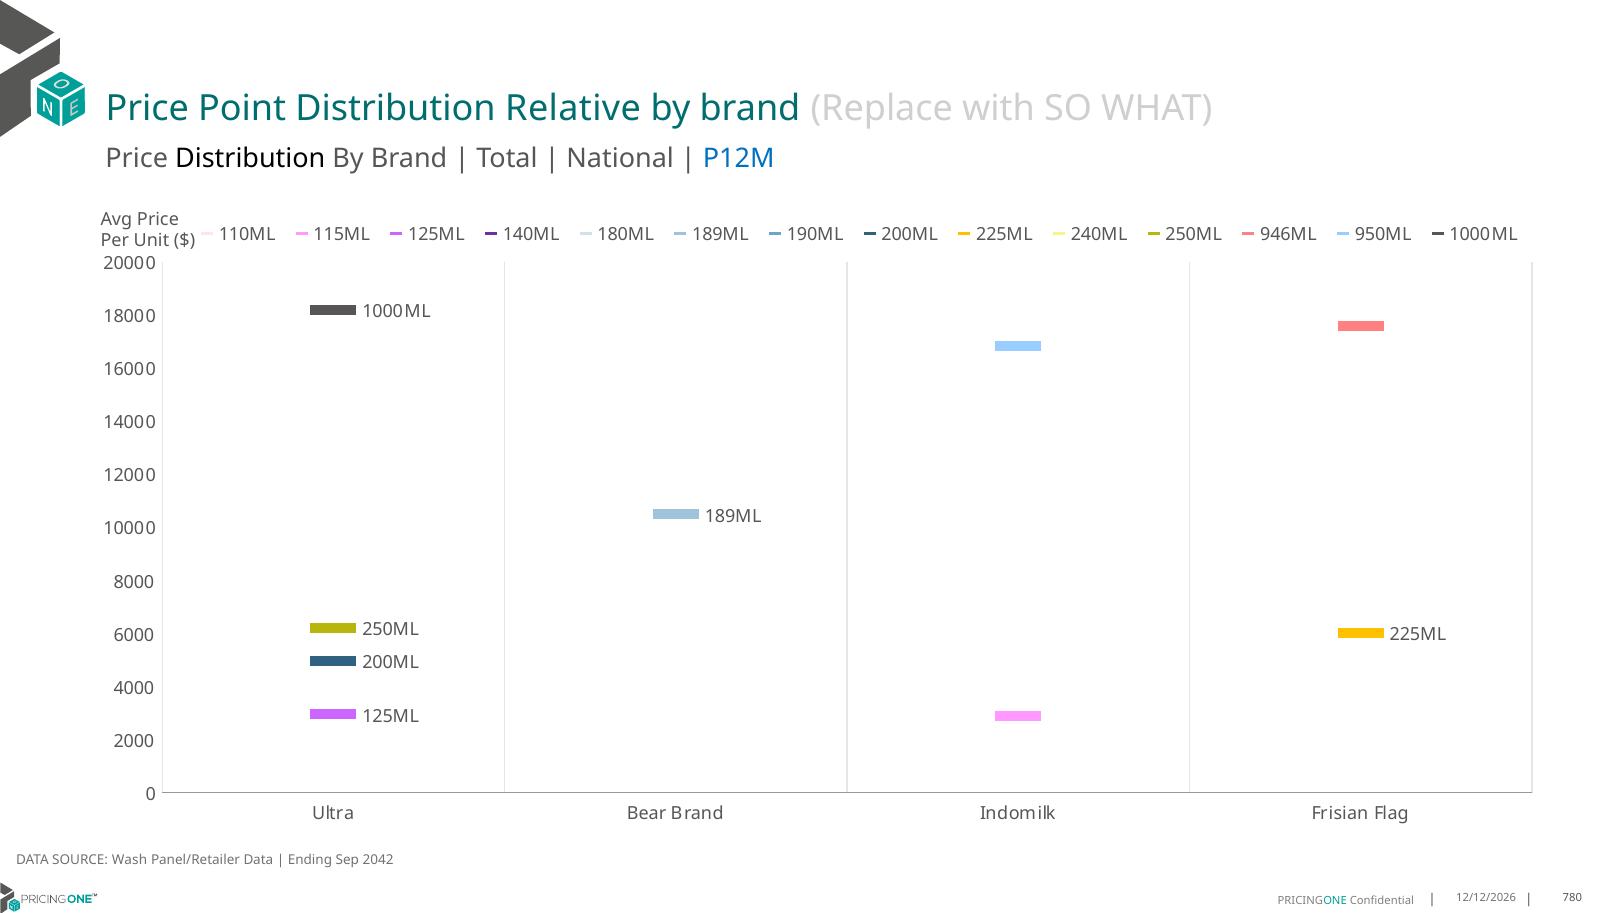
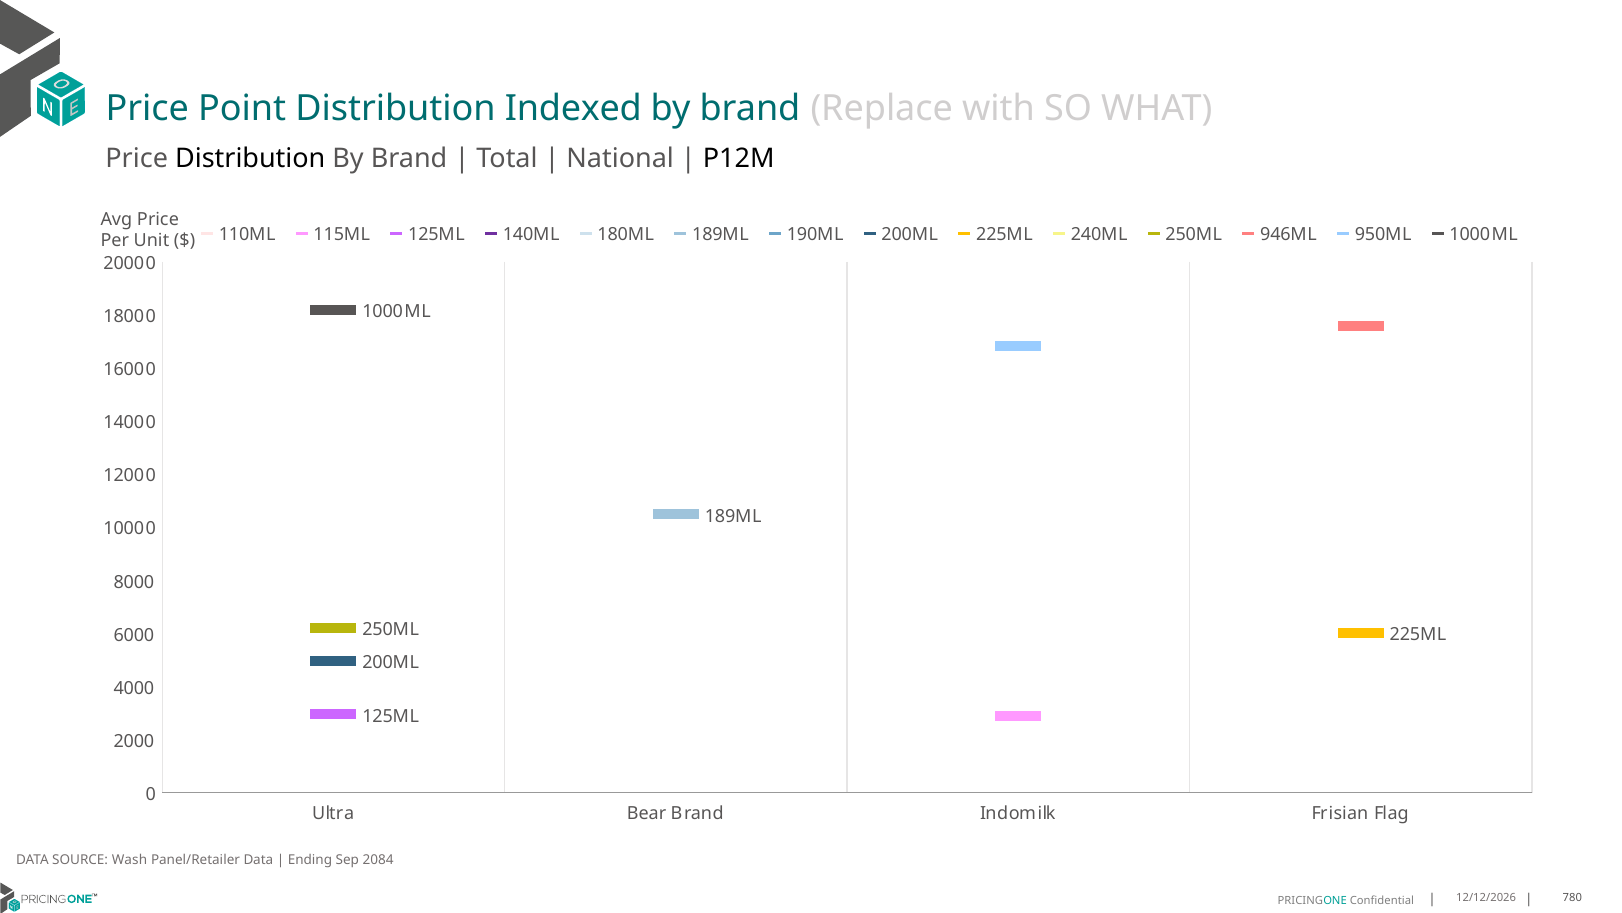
Relative: Relative -> Indexed (573, 109)
P12M colour: blue -> black (739, 158)
2042: 2042 -> 2084 (378, 859)
